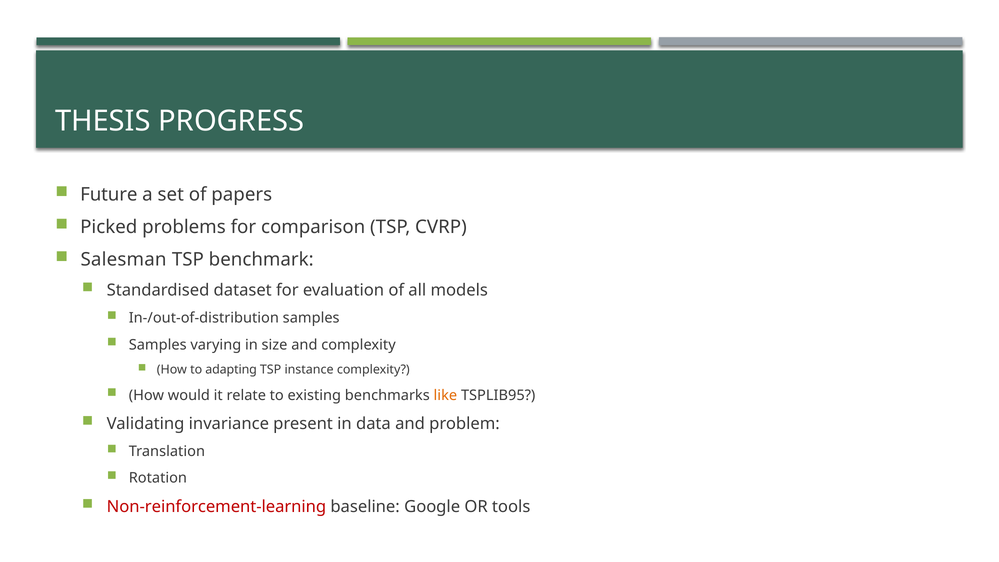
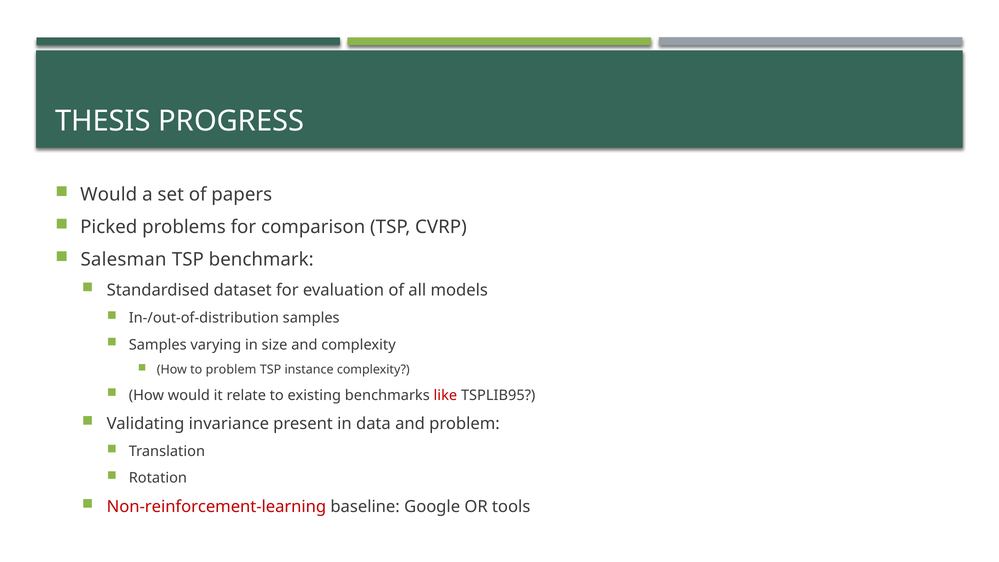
Future: Future -> Would (109, 195)
to adapting: adapting -> problem (231, 370)
like colour: orange -> red (445, 395)
